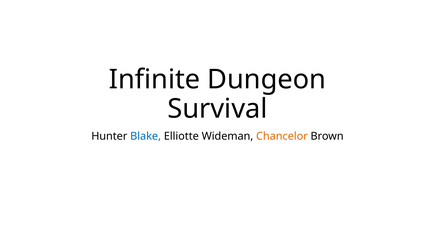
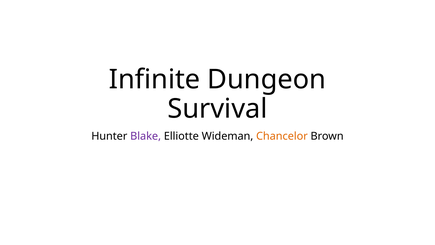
Blake colour: blue -> purple (146, 136)
